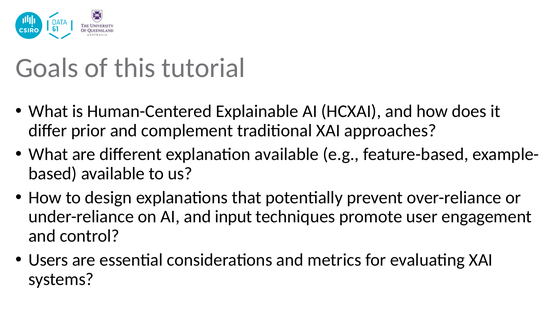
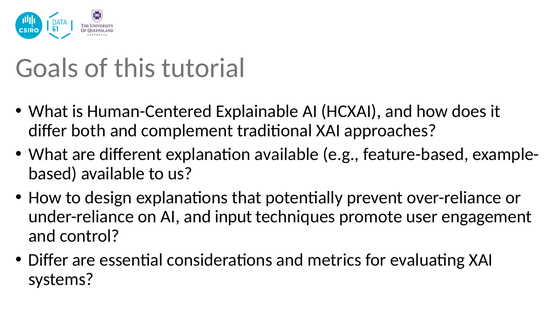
prior: prior -> both (88, 130)
Users: Users -> Differ (48, 260)
